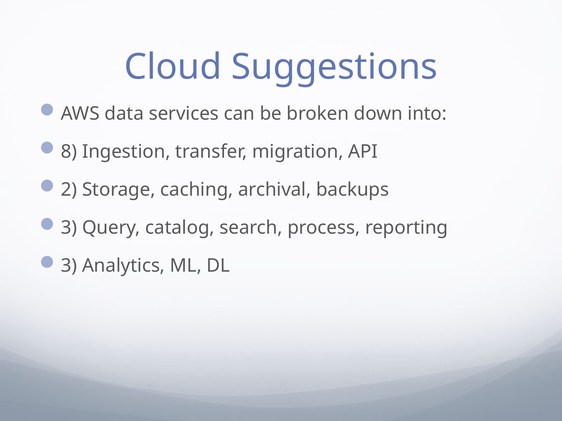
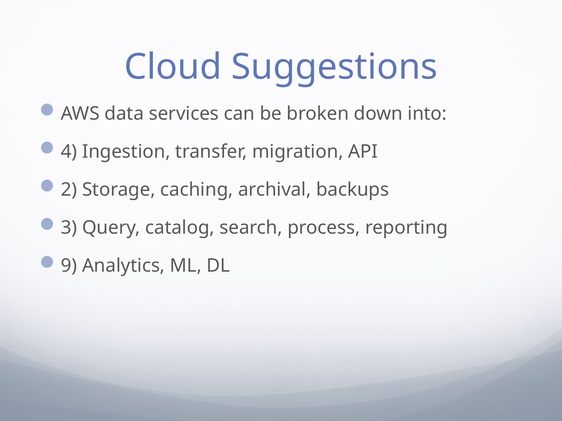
8: 8 -> 4 (69, 152)
3: 3 -> 9 (69, 266)
